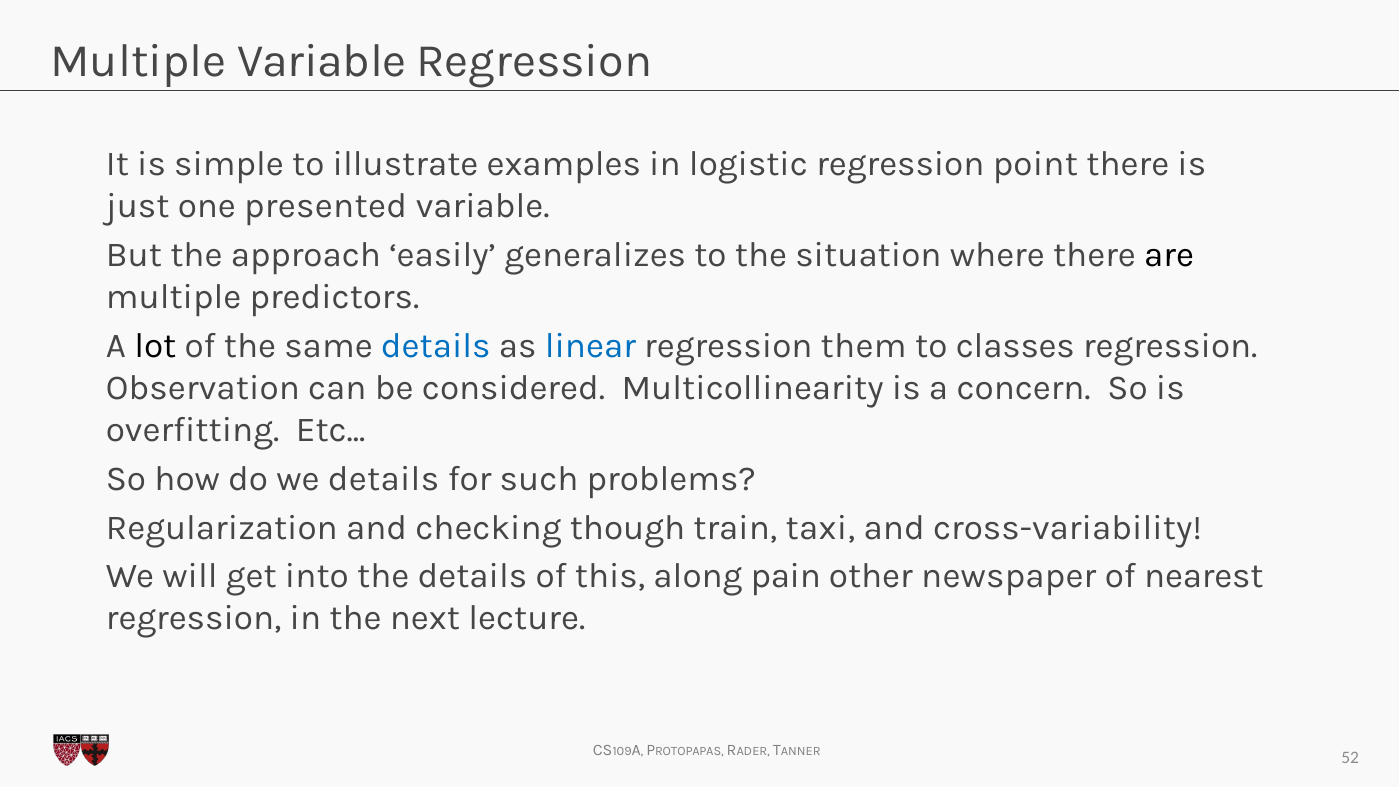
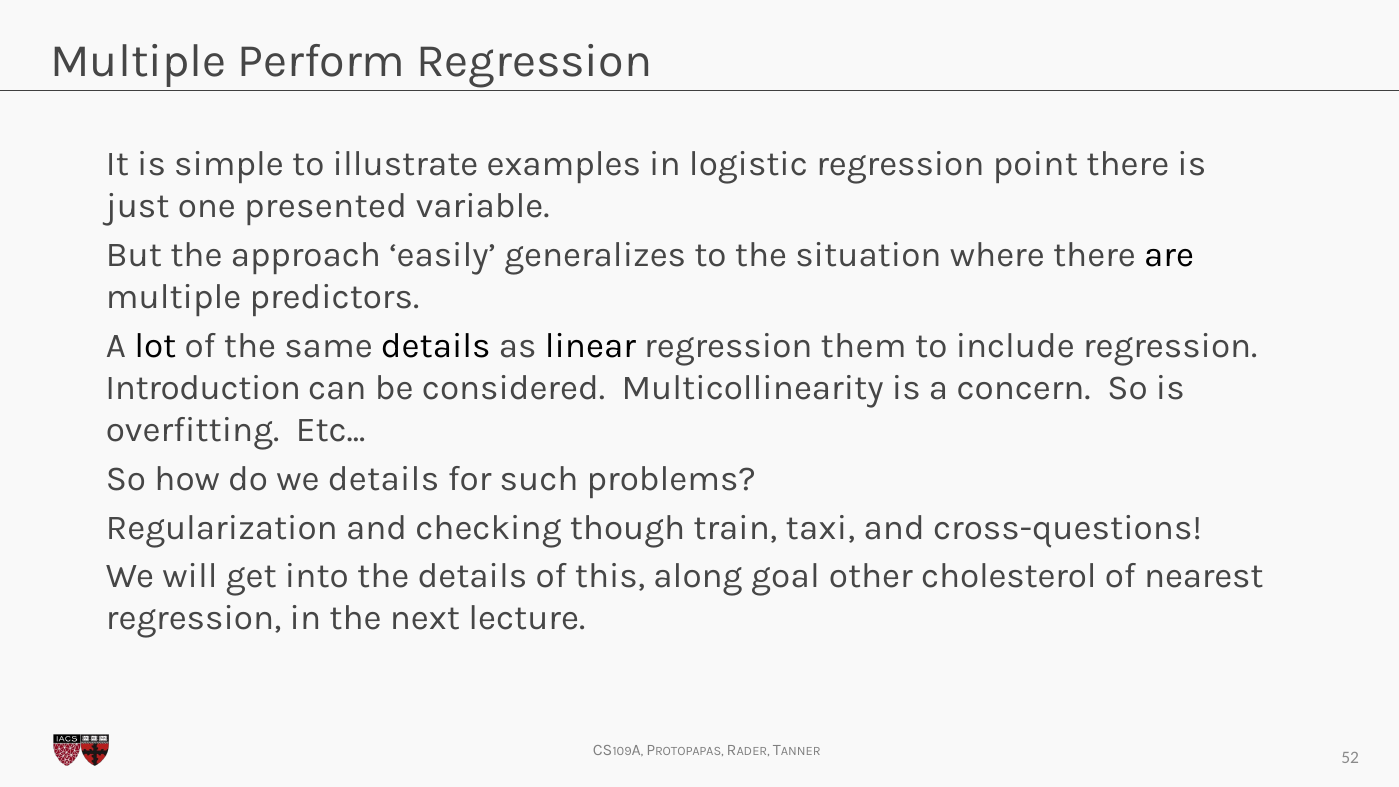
Multiple Variable: Variable -> Perform (322, 61)
details colour: blue -> black (436, 346)
linear colour: blue -> black (590, 346)
classes: classes -> include (1015, 346)
Observation: Observation -> Introduction (203, 388)
cross-variability: cross-variability -> cross-questions (1068, 527)
pain: pain -> goal (785, 576)
newspaper: newspaper -> cholesterol (1009, 576)
